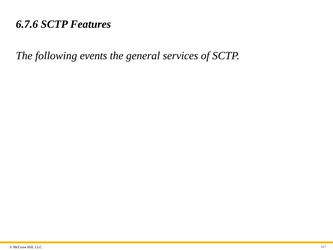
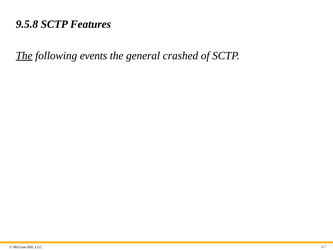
6.7.6: 6.7.6 -> 9.5.8 (27, 24)
The underline: none -> present (24, 56)
services: services -> crashed (180, 56)
